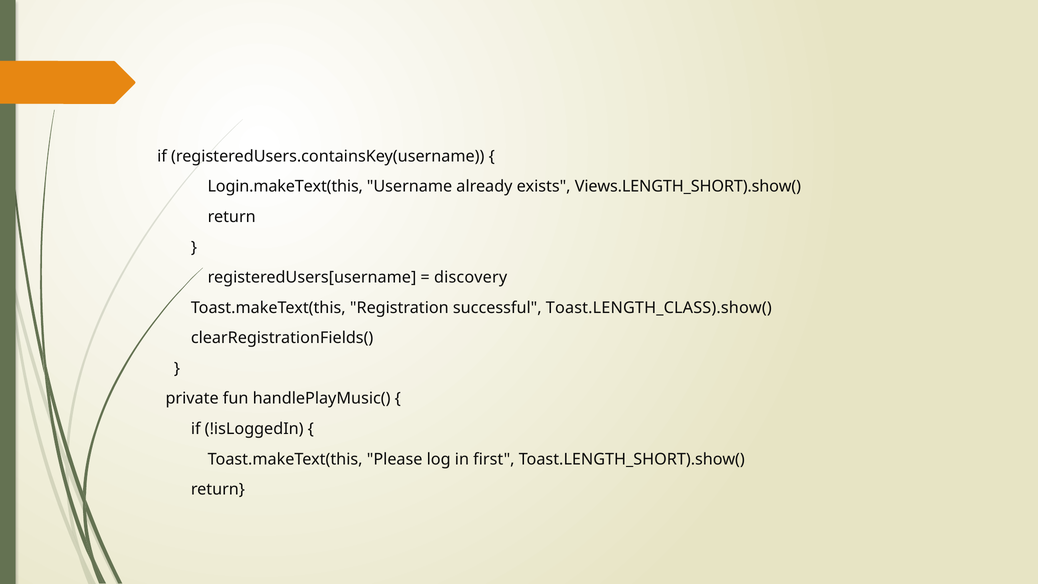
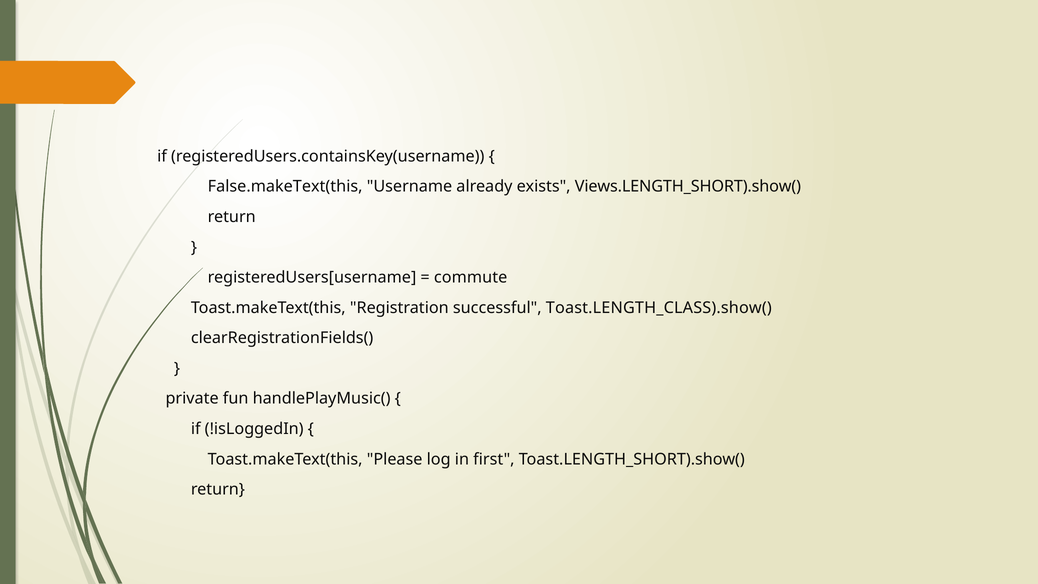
Login.makeText(this: Login.makeText(this -> False.makeText(this (285, 187)
discovery: discovery -> commute (471, 277)
